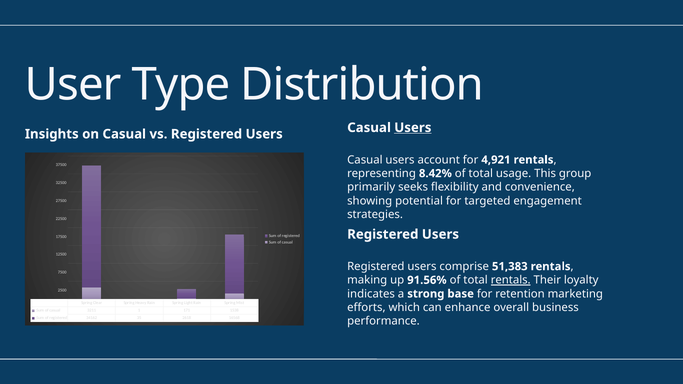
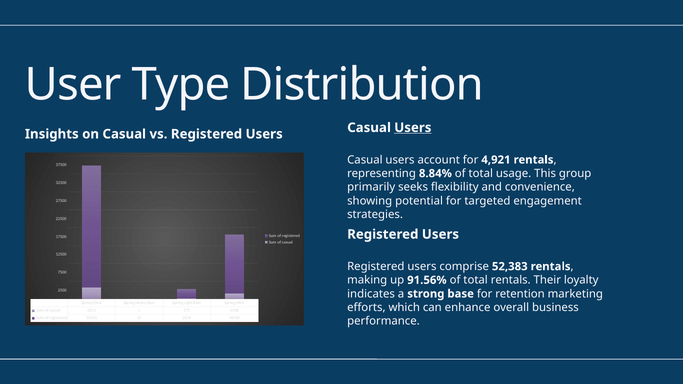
8.42%: 8.42% -> 8.84% (435, 174)
51,383: 51,383 -> 52,383 (510, 267)
rentals underline: present -> none (511, 280)
